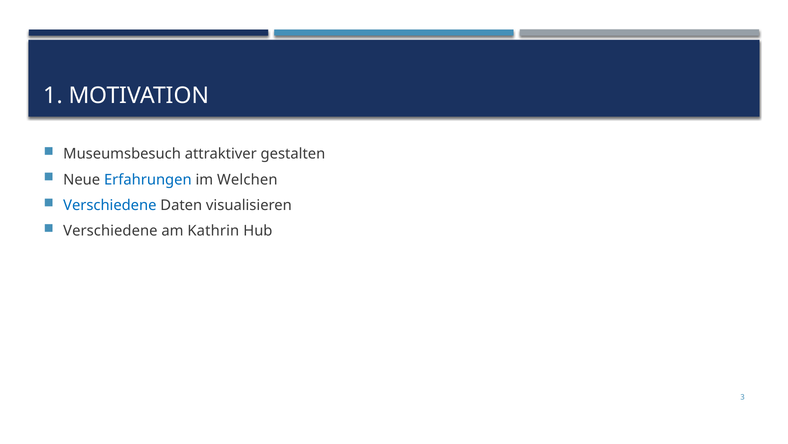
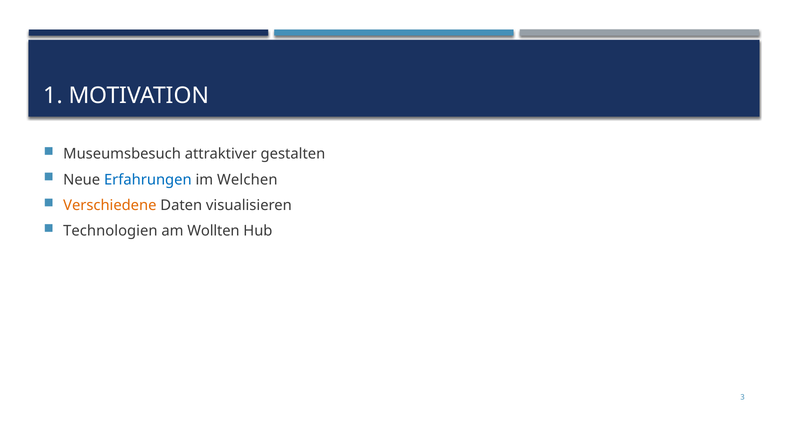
Verschiedene colour: blue -> orange (110, 205)
Verschiedene: Verschiedene -> Technologien (110, 231)
Kathrin: Kathrin -> Wollten (213, 231)
